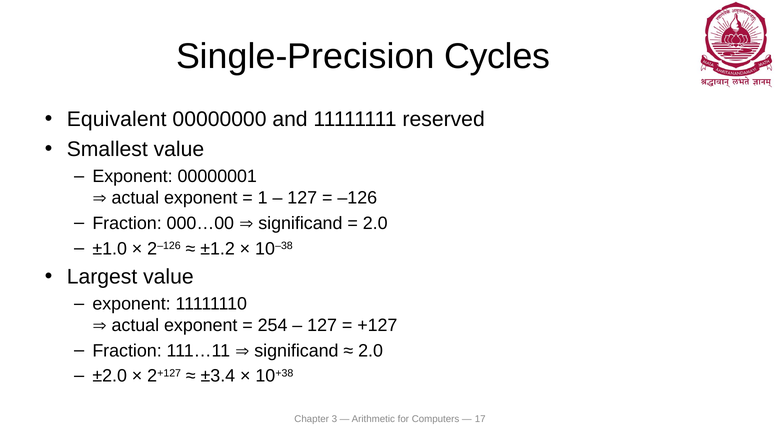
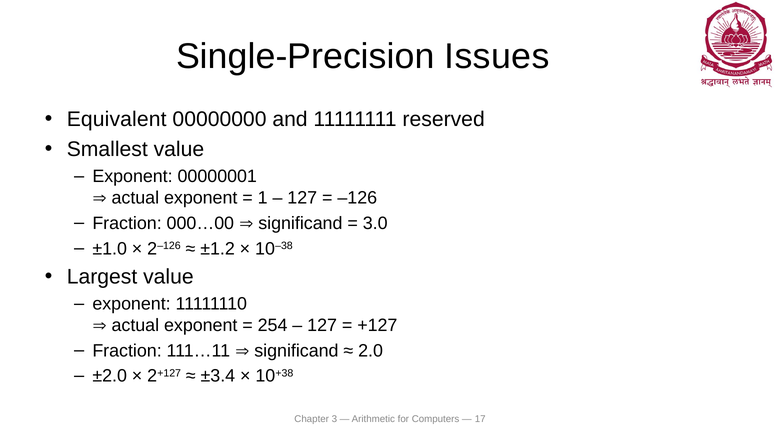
Cycles: Cycles -> Issues (497, 57)
2.0: 2.0 -> 3.0 (375, 223)
